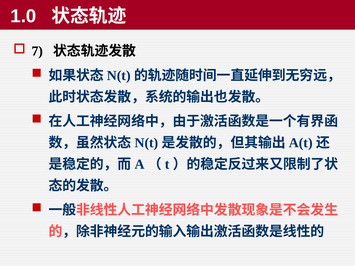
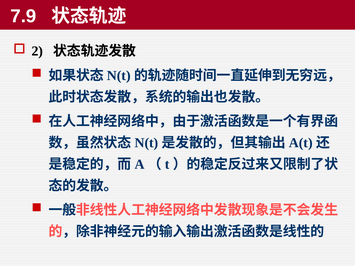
1.0: 1.0 -> 7.9 (23, 16)
7: 7 -> 2 (37, 51)
